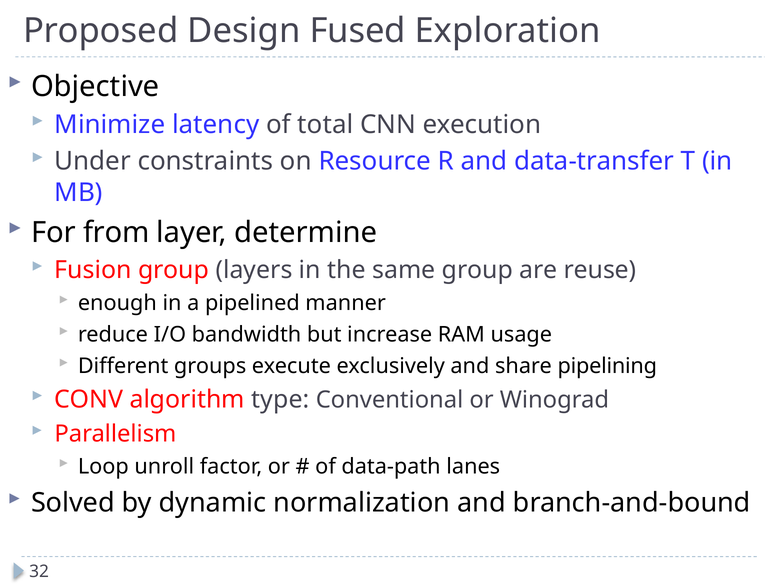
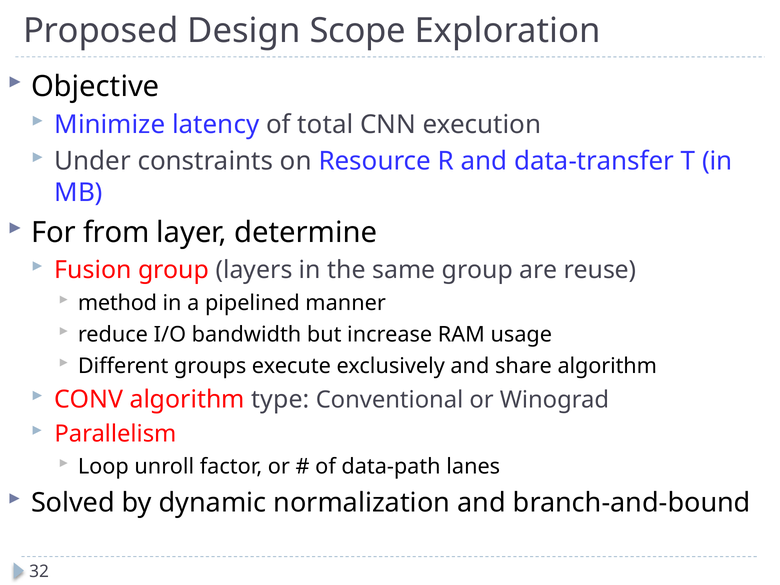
Fused: Fused -> Scope (358, 31)
enough: enough -> method (117, 303)
share pipelining: pipelining -> algorithm (607, 366)
